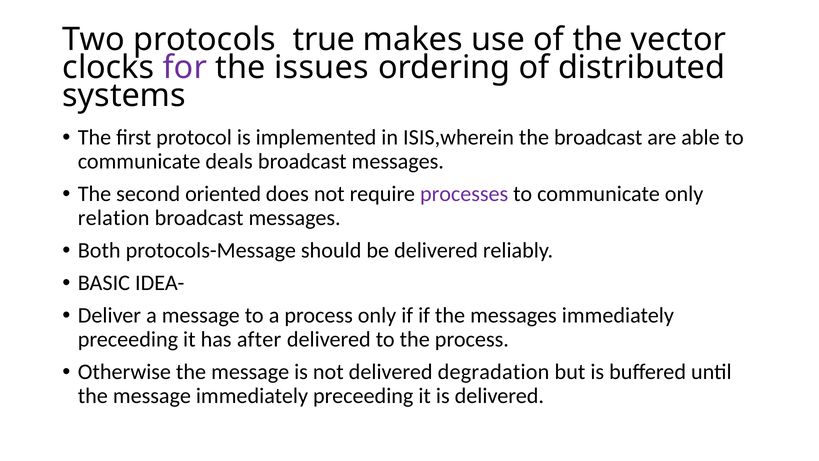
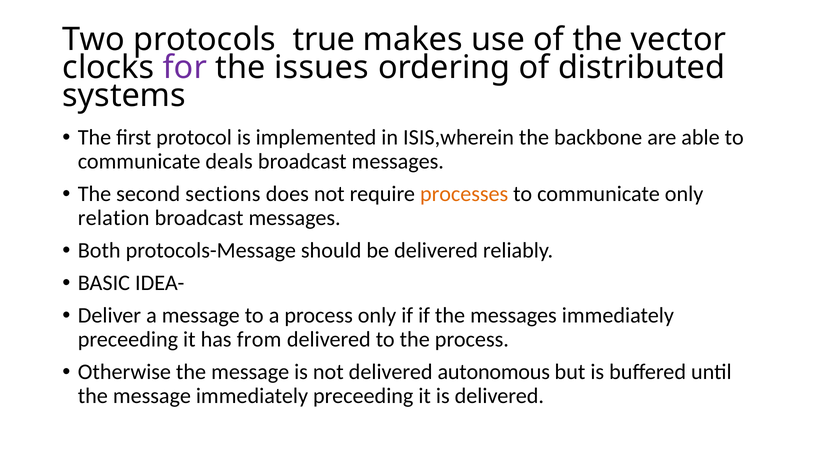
the broadcast: broadcast -> backbone (598, 138)
oriented: oriented -> sections (223, 194)
processes colour: purple -> orange (464, 194)
after: after -> from (259, 339)
degradation: degradation -> autonomous (494, 372)
